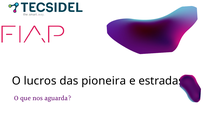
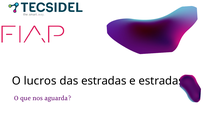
das pioneira: pioneira -> estradas (104, 81)
